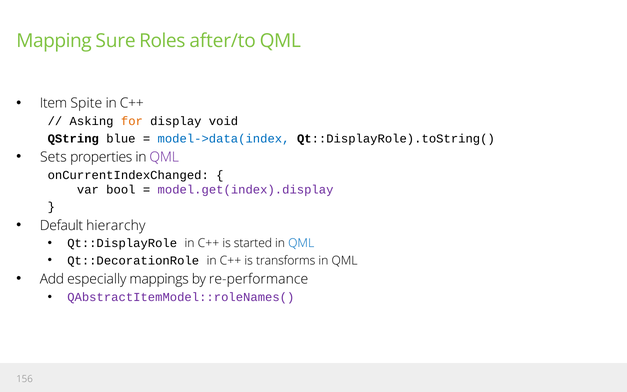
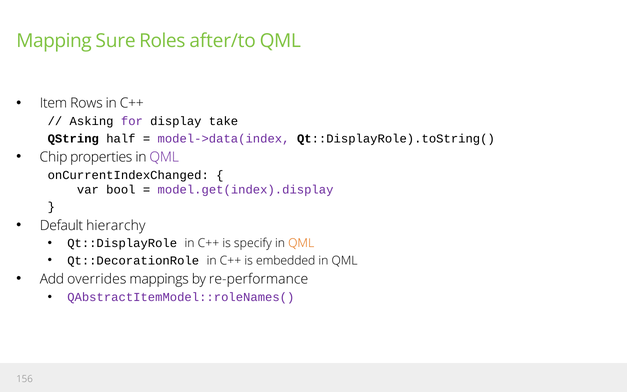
Spite: Spite -> Rows (86, 103)
for colour: orange -> purple (132, 121)
void: void -> take (223, 121)
blue: blue -> half (121, 138)
model->data(index colour: blue -> purple (224, 138)
Sets: Sets -> Chip (54, 157)
started: started -> specify (253, 243)
QML colour: blue -> orange (301, 243)
transforms: transforms -> embedded (286, 260)
especially: especially -> overrides (97, 279)
